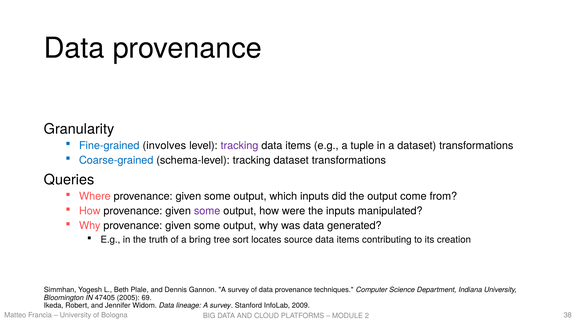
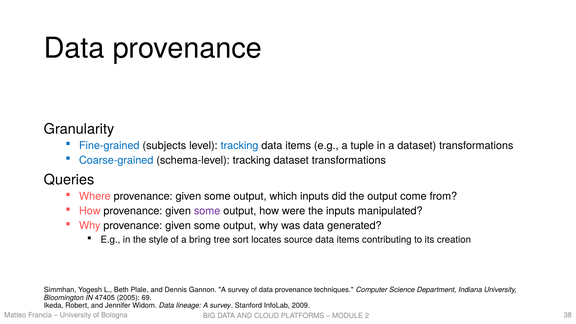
involves: involves -> subjects (164, 146)
tracking colour: purple -> blue (240, 146)
truth: truth -> style (159, 240)
